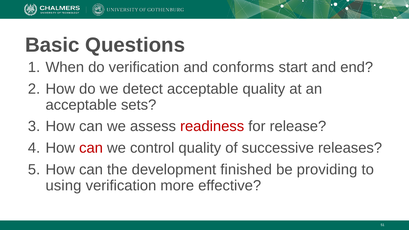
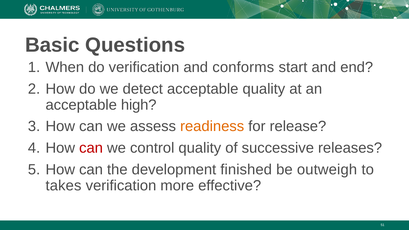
sets: sets -> high (139, 105)
readiness colour: red -> orange (212, 126)
providing: providing -> outweigh (327, 170)
using: using -> takes (63, 186)
